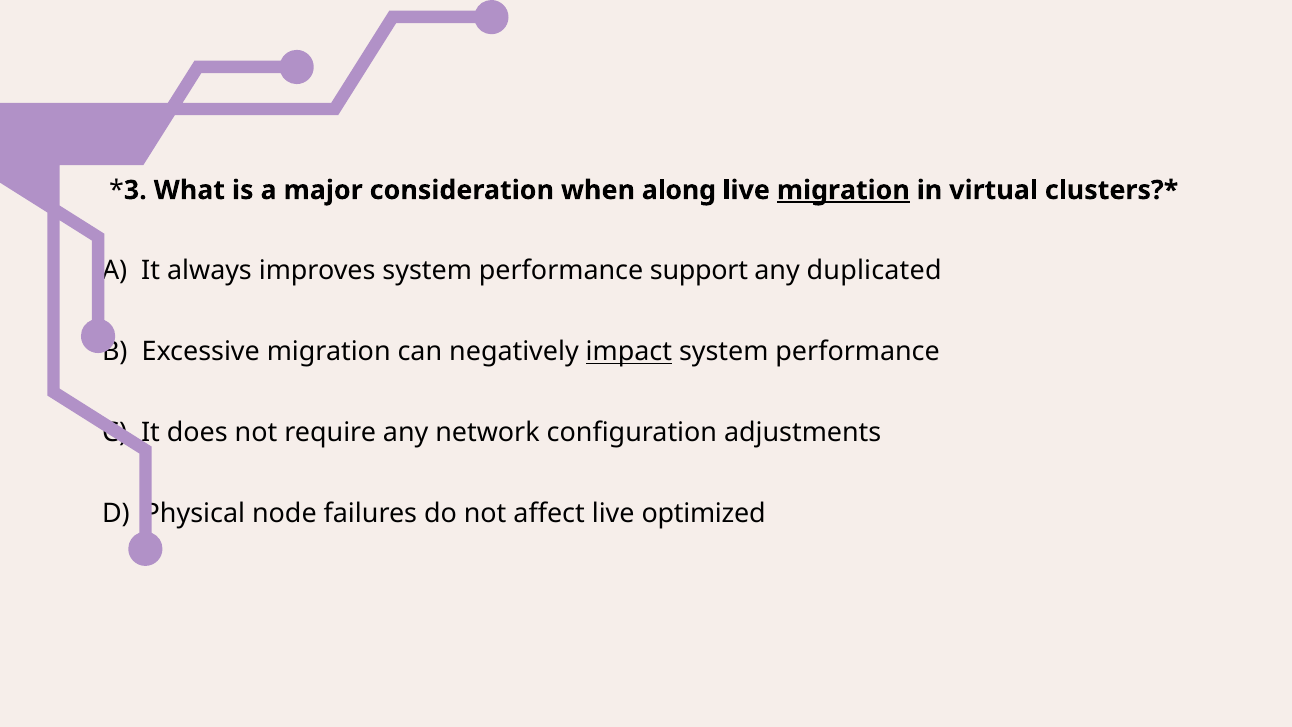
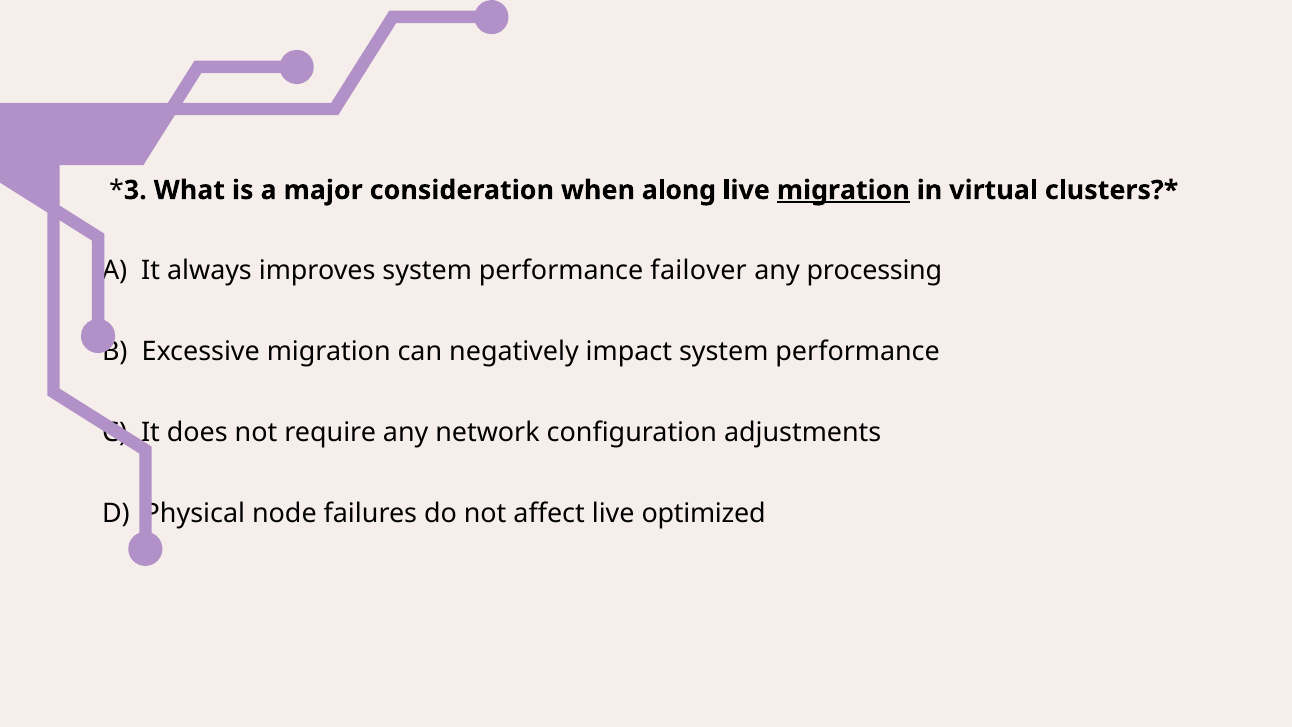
support: support -> failover (699, 271)
duplicated: duplicated -> processing (874, 271)
impact underline: present -> none (629, 352)
